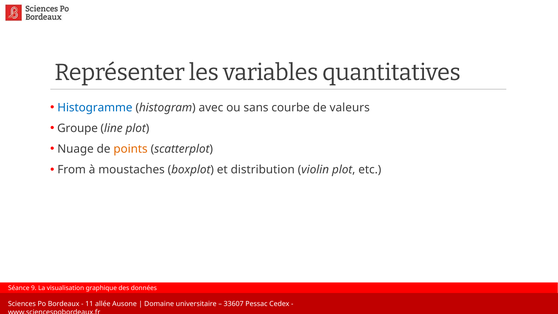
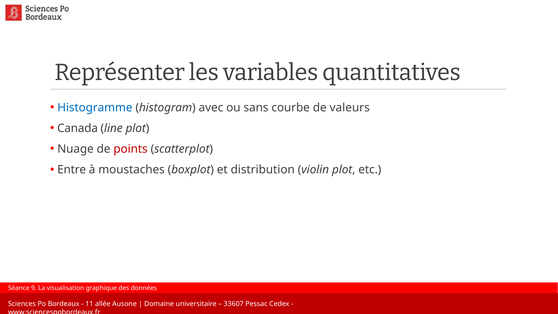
Groupe: Groupe -> Canada (78, 128)
points colour: orange -> red (131, 149)
From: From -> Entre (72, 170)
